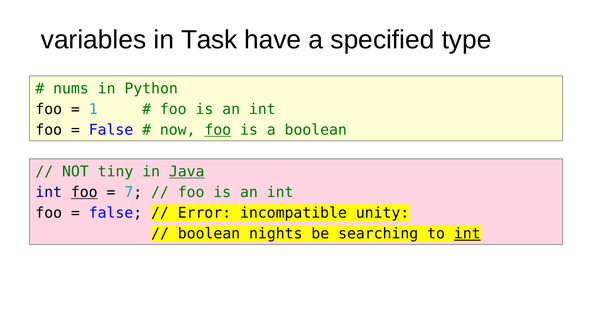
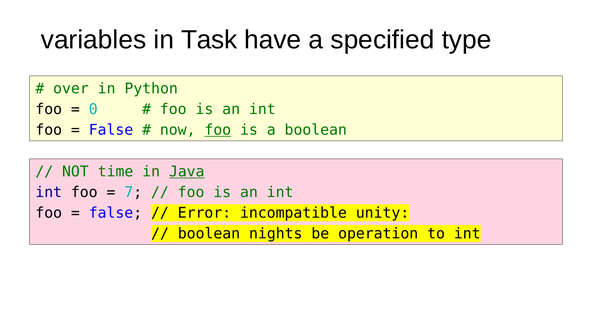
nums: nums -> over (71, 89)
1: 1 -> 0 (93, 109)
tiny: tiny -> time (116, 172)
foo underline: present -> none (84, 192)
searching: searching -> operation (378, 234)
int underline: present -> none (467, 234)
